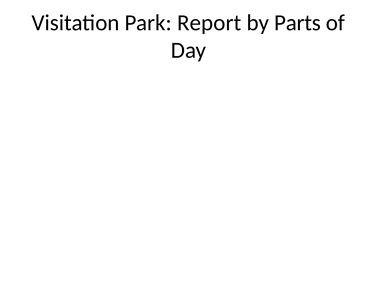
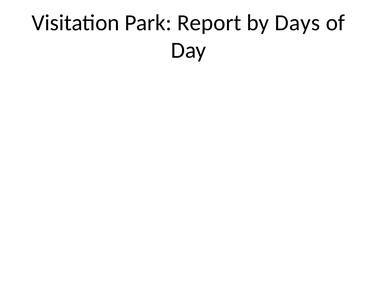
Parts: Parts -> Days (297, 23)
